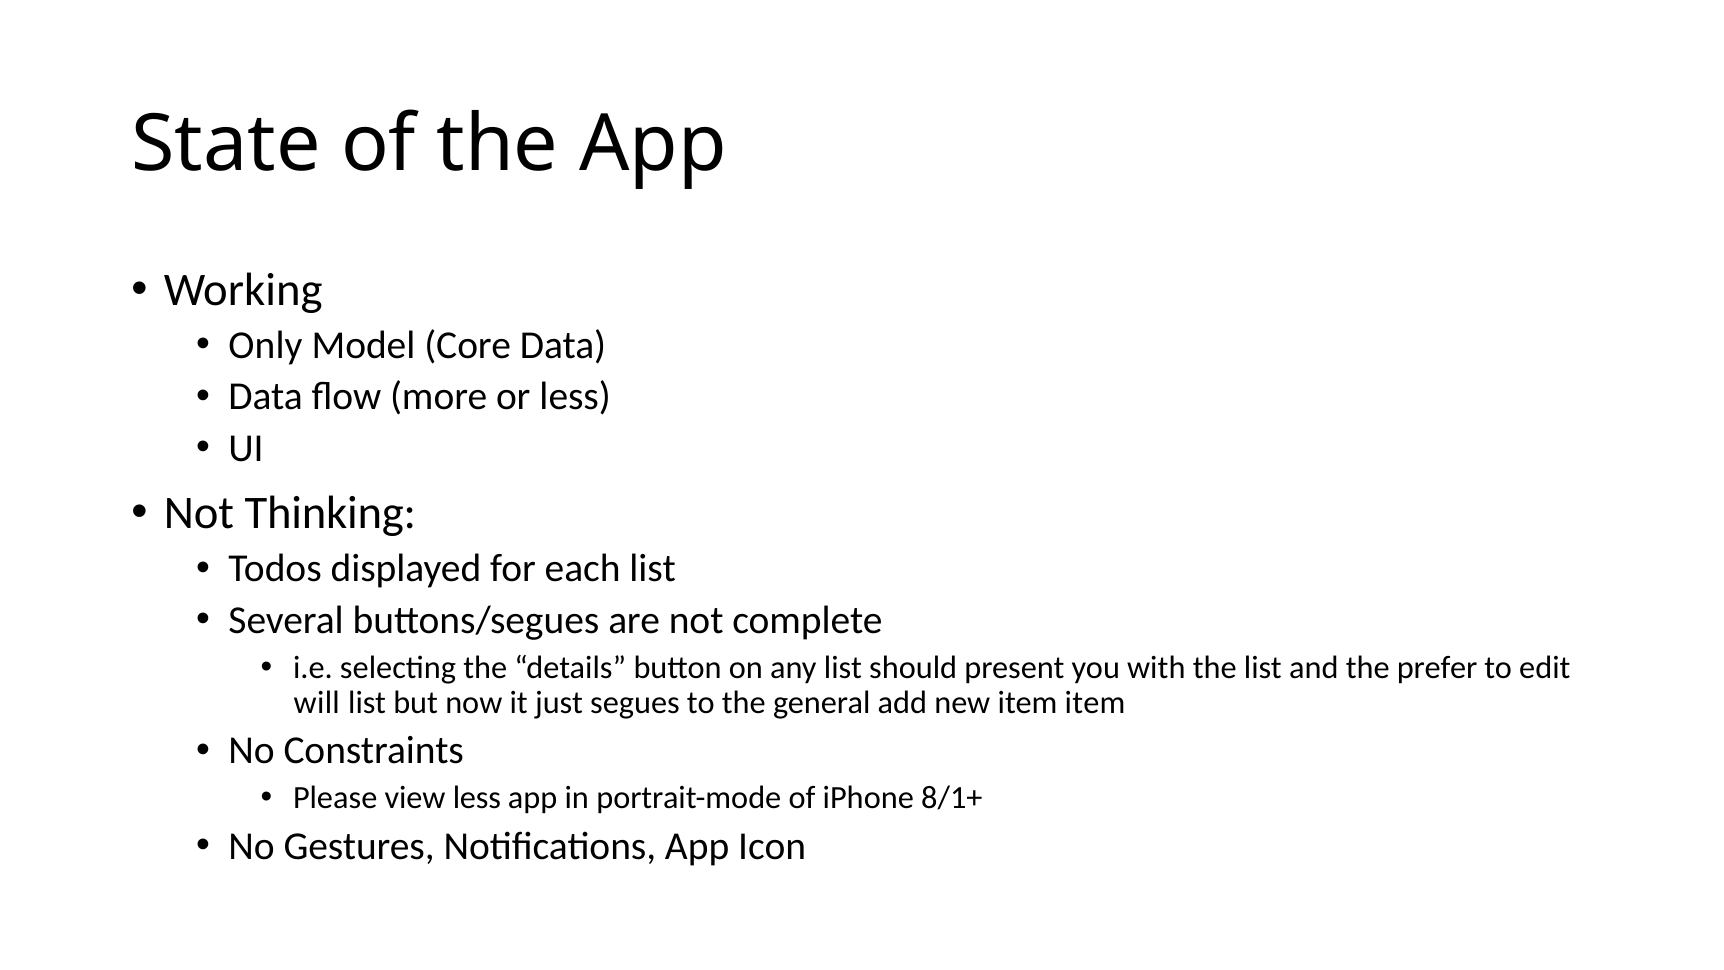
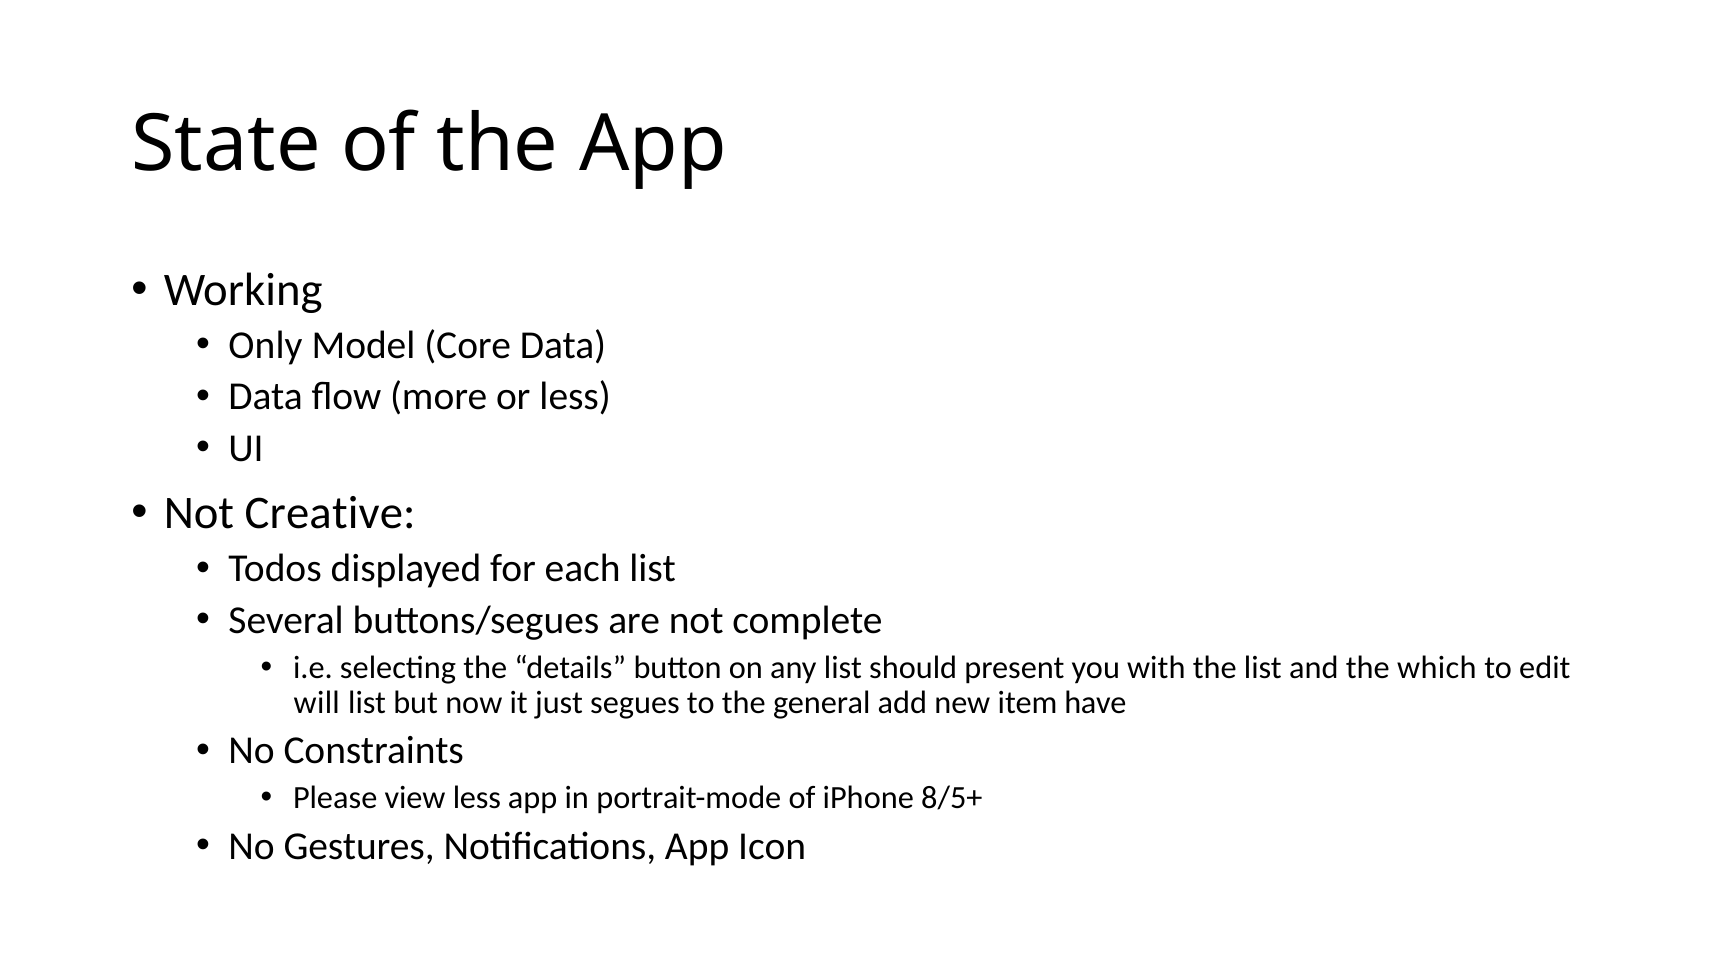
Thinking: Thinking -> Creative (330, 513)
prefer: prefer -> which (1437, 668)
item item: item -> have (1095, 703)
8/1+: 8/1+ -> 8/5+ (952, 798)
